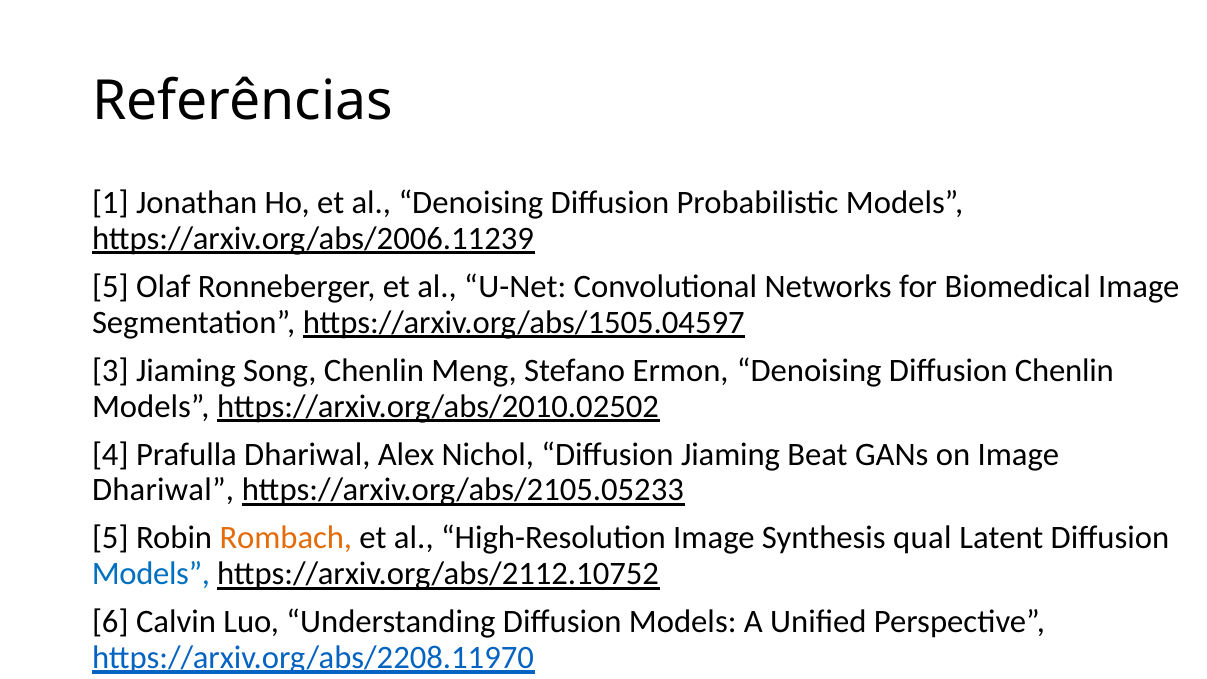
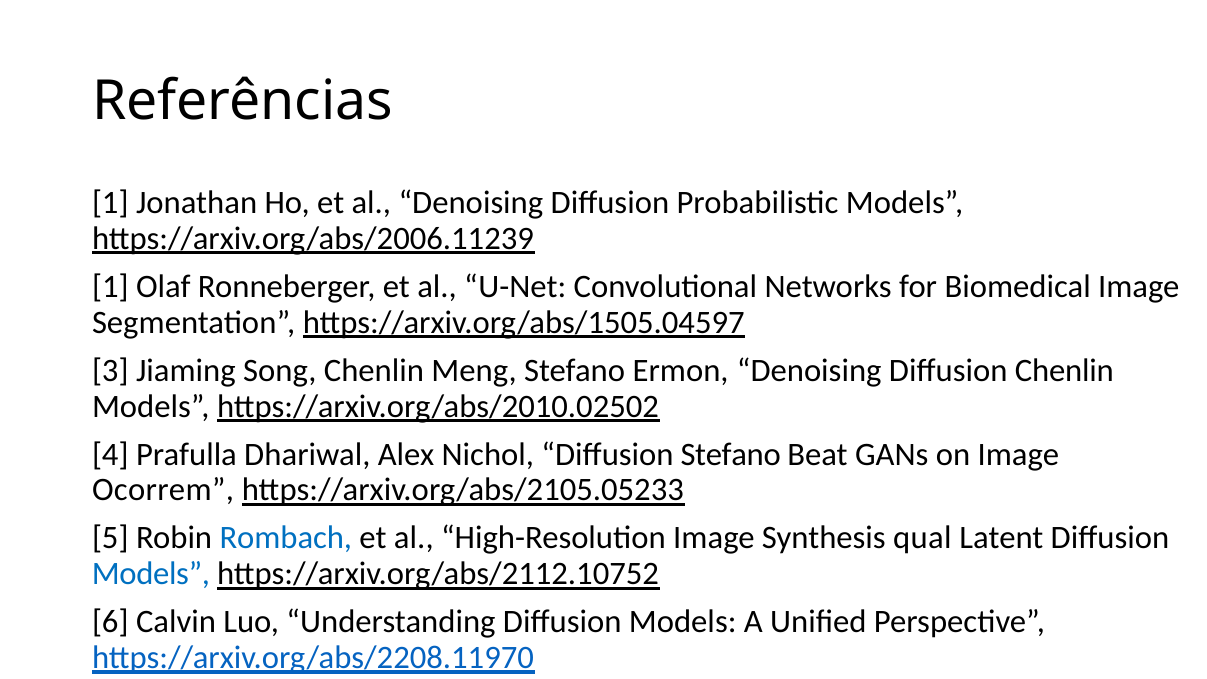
5: 5 -> 1 (110, 287)
Diffusion Jiaming: Jiaming -> Stefano (731, 454)
Dhariwal: Dhariwal -> Ocorrem (163, 490)
Rombach colour: orange -> blue (286, 538)
